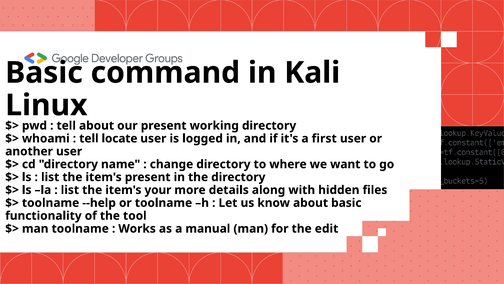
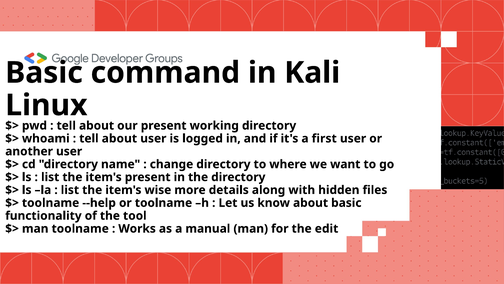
locate: locate -> about (119, 138)
your: your -> wise (158, 190)
